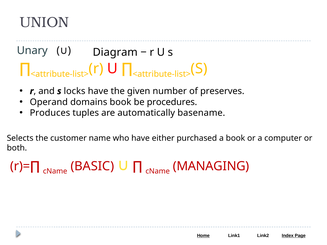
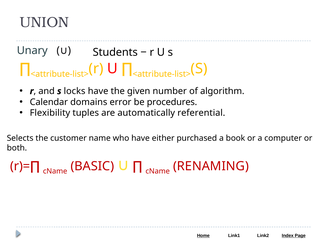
Diagram: Diagram -> Students (115, 52)
preserves: preserves -> algorithm (222, 91)
Operand: Operand -> Calendar (49, 102)
domains book: book -> error (121, 102)
Produces: Produces -> Flexibility (50, 113)
basename: basename -> referential (201, 113)
MANAGING: MANAGING -> RENAMING (211, 166)
